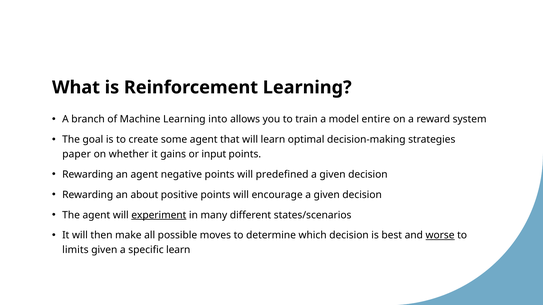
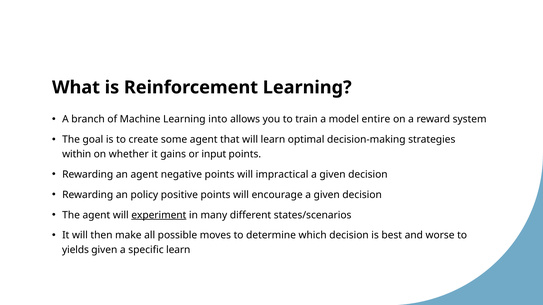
paper: paper -> within (77, 154)
predefined: predefined -> impractical (282, 175)
about: about -> policy (144, 195)
worse underline: present -> none (440, 236)
limits: limits -> yields (75, 250)
